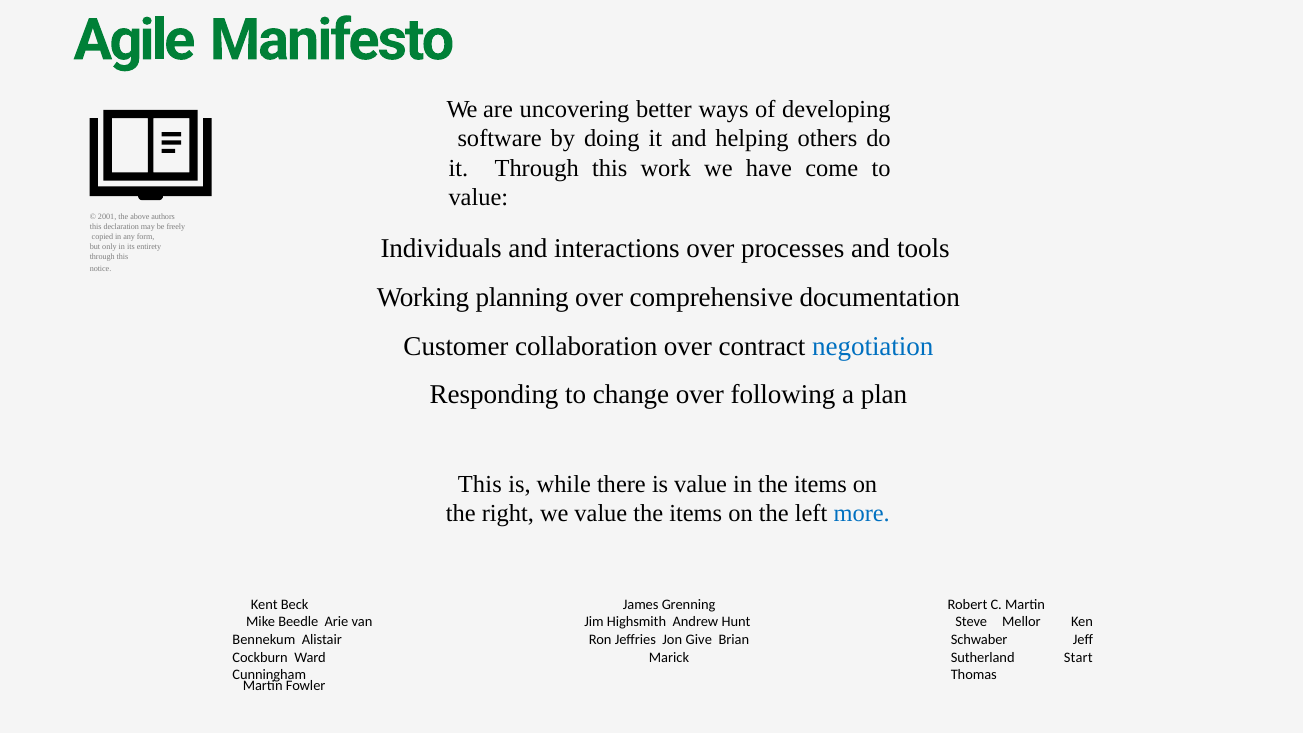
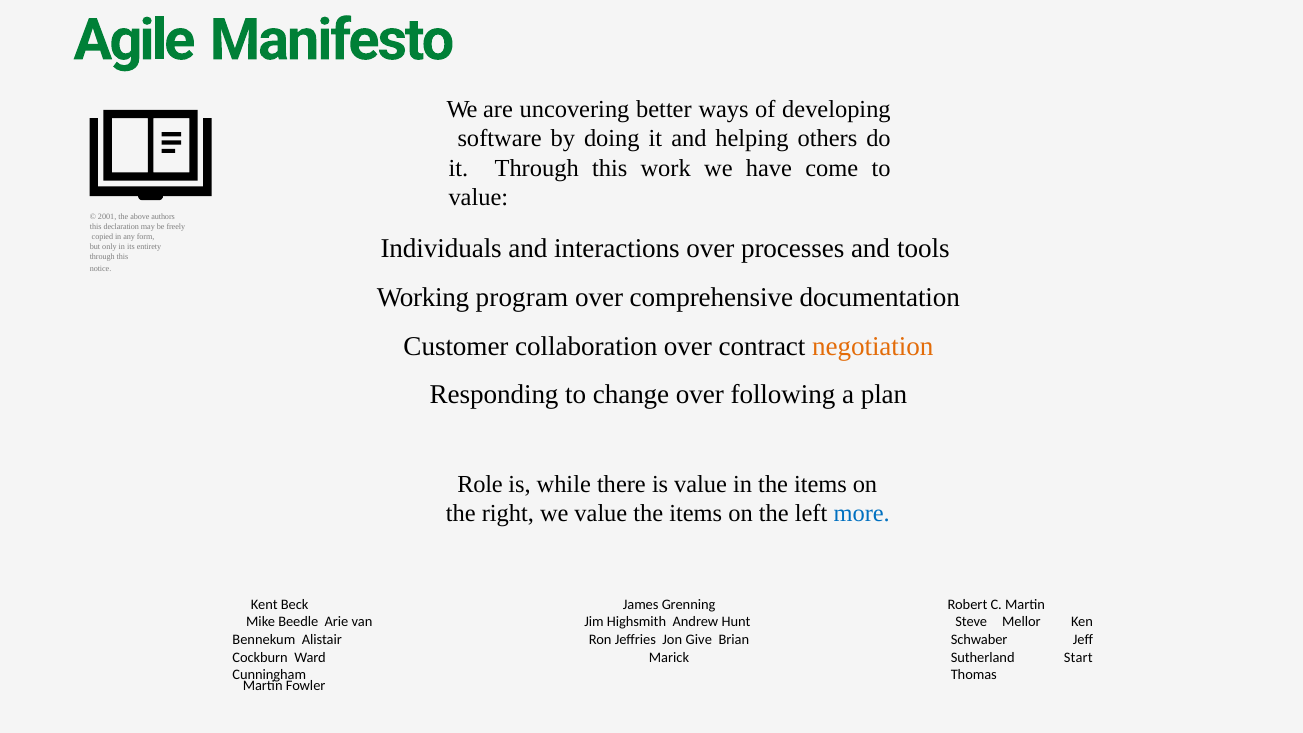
planning: planning -> program (522, 297)
negotiation colour: blue -> orange (873, 346)
This: This -> Role (480, 484)
